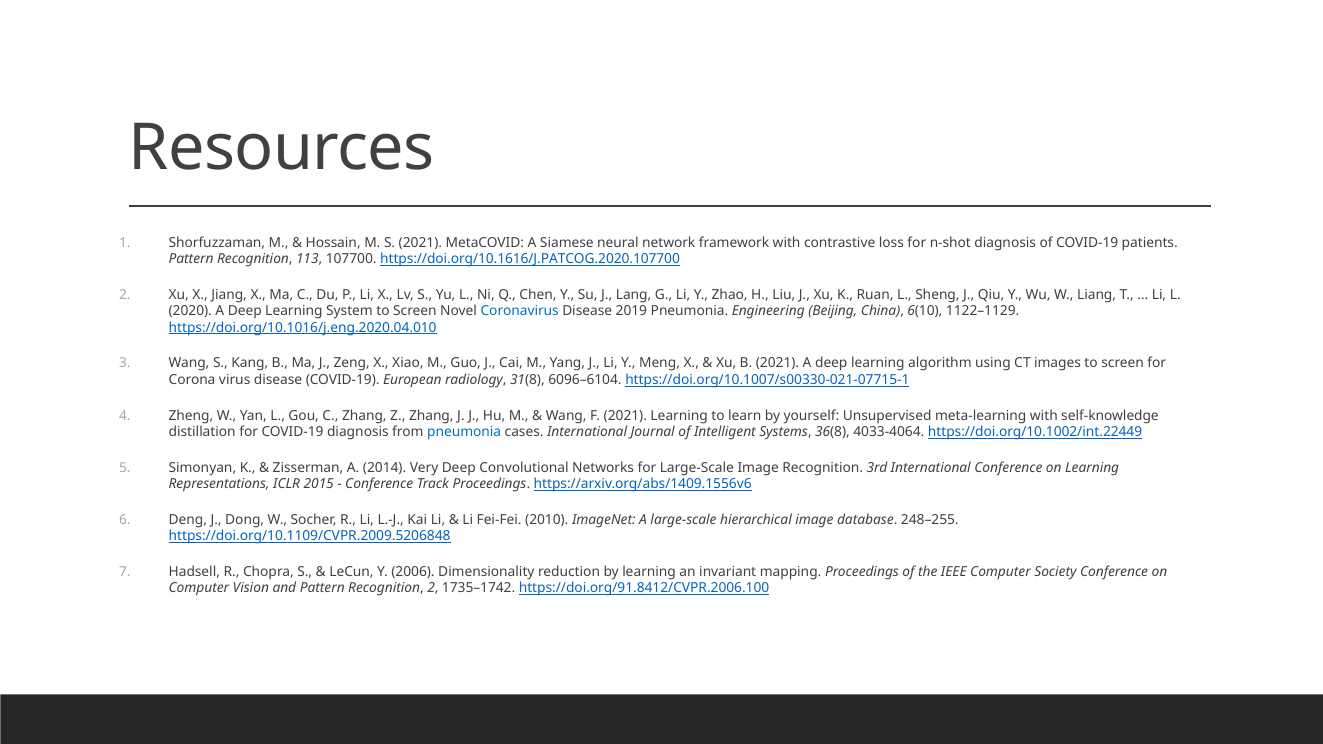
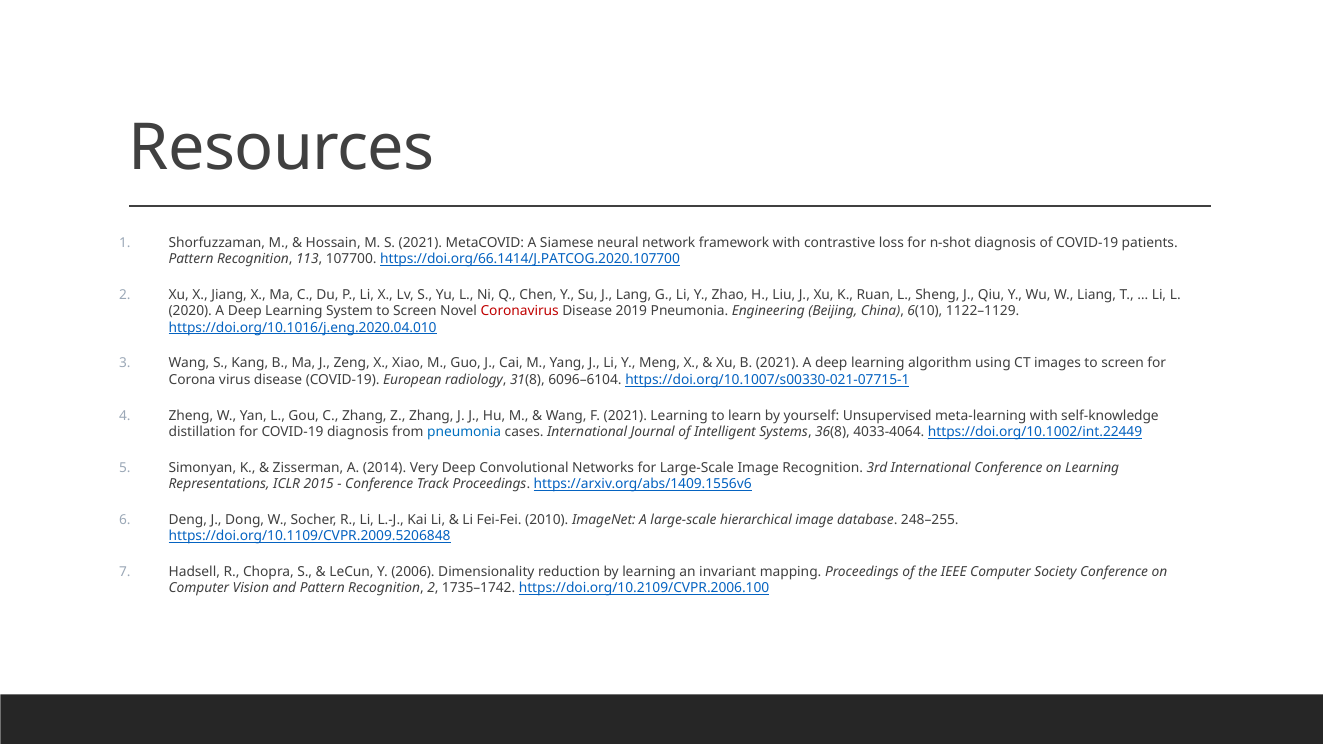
https://doi.org/10.1616/J.PATCOG.2020.107700: https://doi.org/10.1616/J.PATCOG.2020.107700 -> https://doi.org/66.1414/J.PATCOG.2020.107700 (530, 259)
Coronavirus colour: blue -> red (520, 311)
https://doi.org/91.8412/CVPR.2006.100: https://doi.org/91.8412/CVPR.2006.100 -> https://doi.org/10.2109/CVPR.2006.100 (644, 588)
